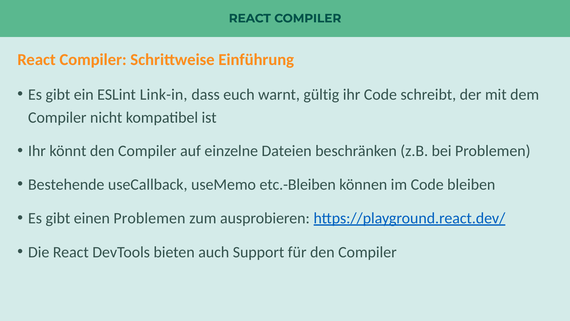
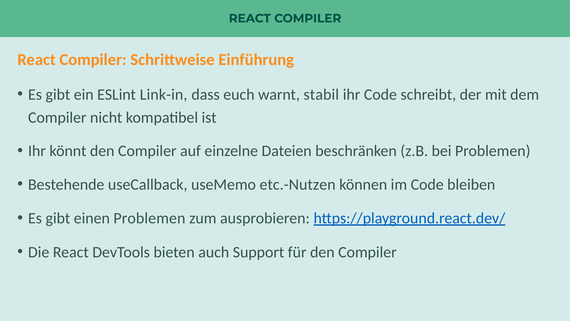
gültig: gültig -> stabil (321, 94)
etc.-Bleiben: etc.-Bleiben -> etc.-Nutzen (298, 184)
